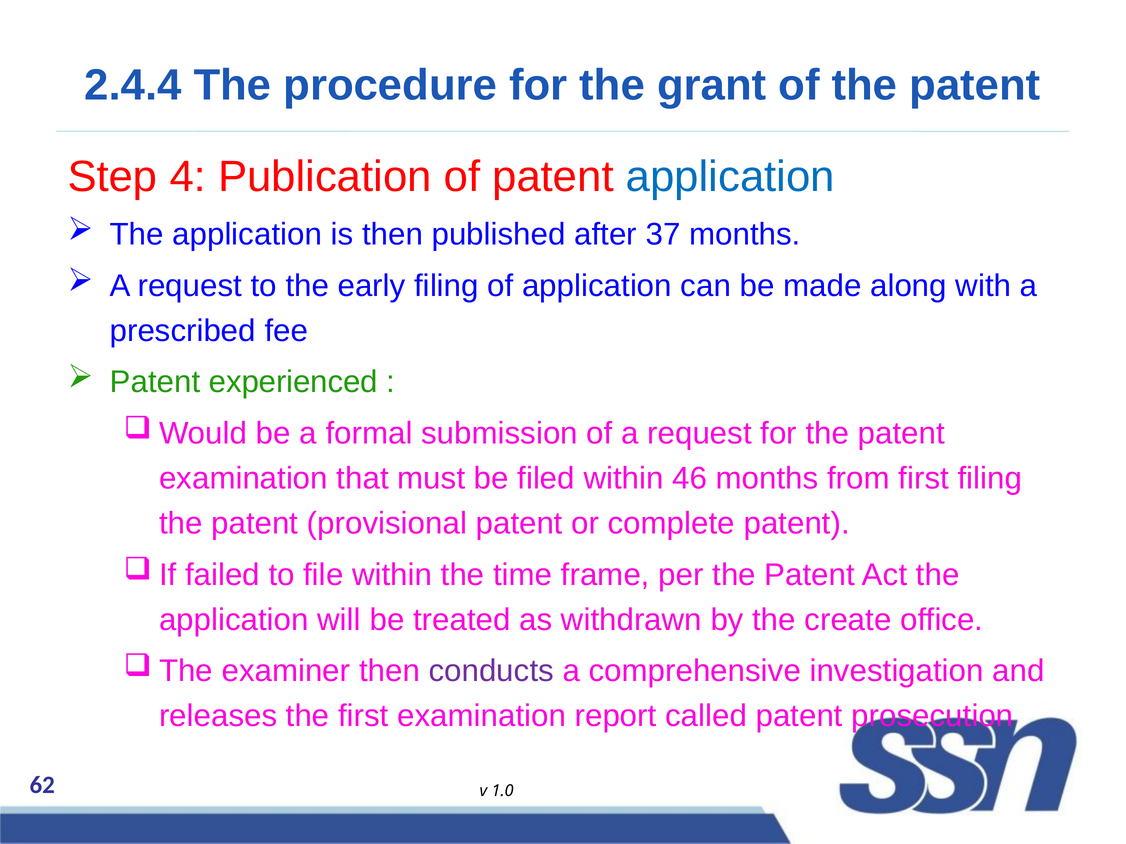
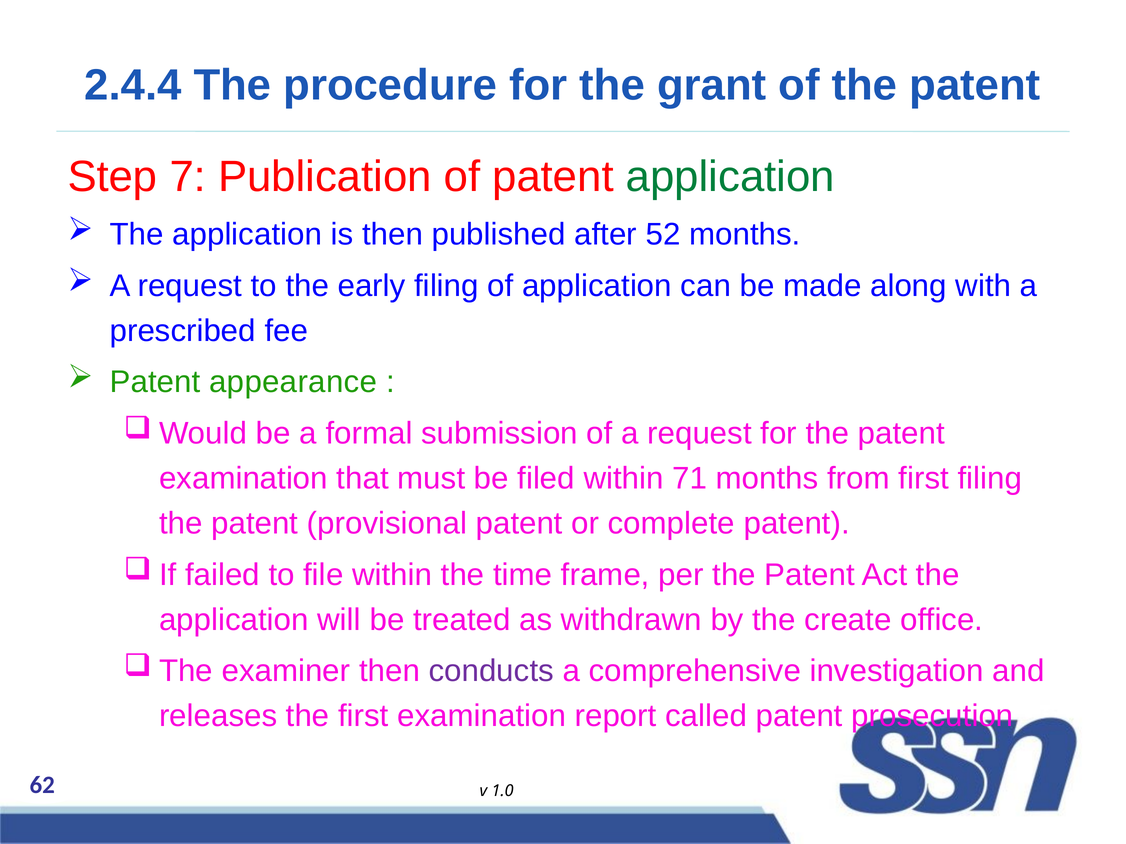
4: 4 -> 7 (188, 177)
application colour: blue -> green (730, 177)
37: 37 -> 52 (663, 235)
experienced: experienced -> appearance (293, 382)
46: 46 -> 71 (690, 479)
